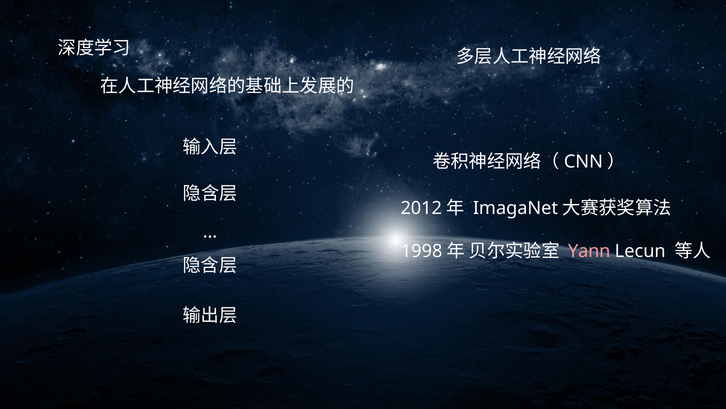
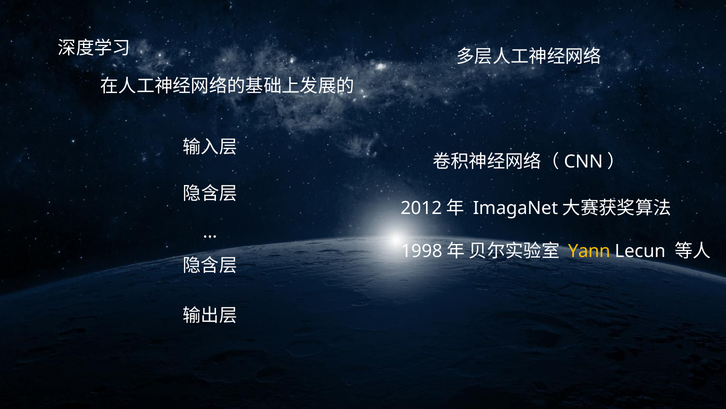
Yann colour: pink -> yellow (589, 251)
